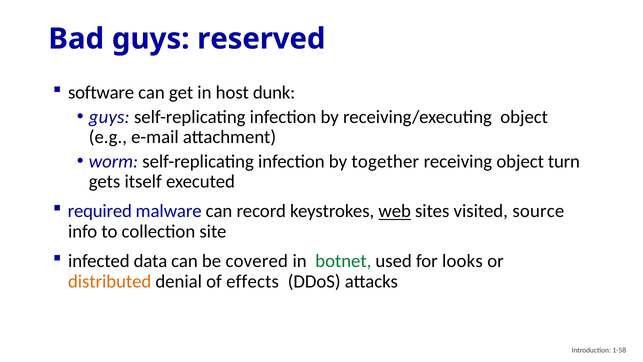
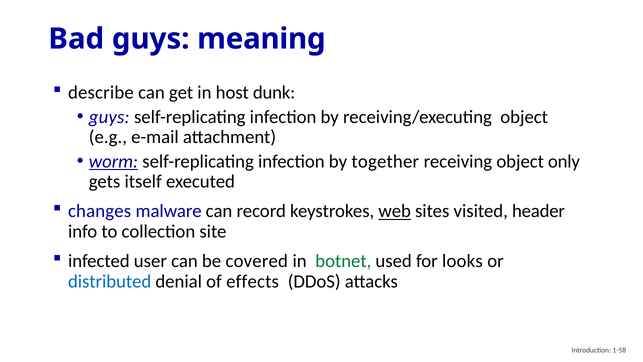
reserved: reserved -> meaning (261, 39)
software: software -> describe (101, 93)
worm underline: none -> present (113, 161)
turn: turn -> only (564, 161)
required: required -> changes (100, 211)
source: source -> header (539, 211)
data: data -> user (150, 261)
distributed colour: orange -> blue (110, 281)
